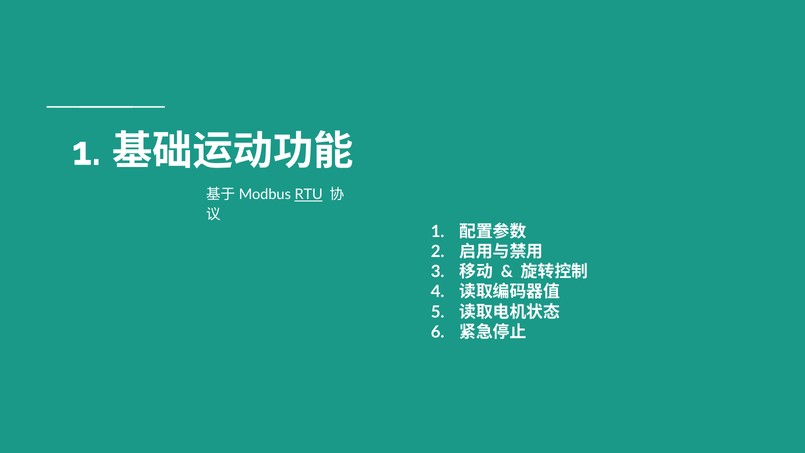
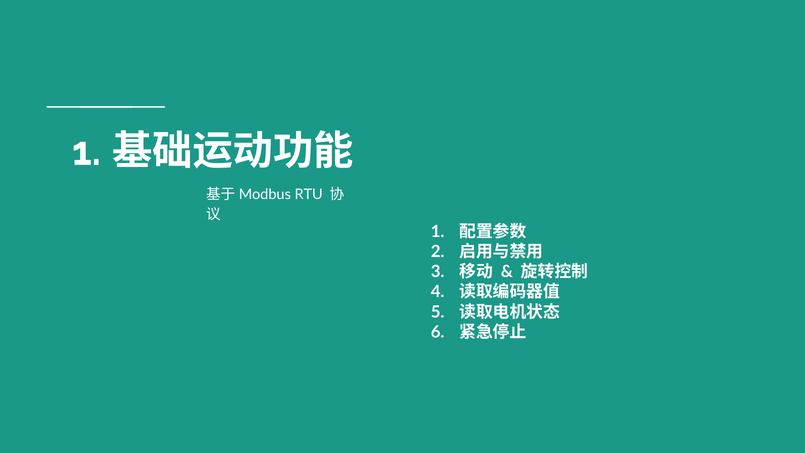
RTU underline: present -> none (309, 195)
